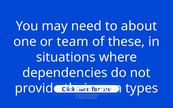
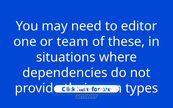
about: about -> editor (139, 26)
